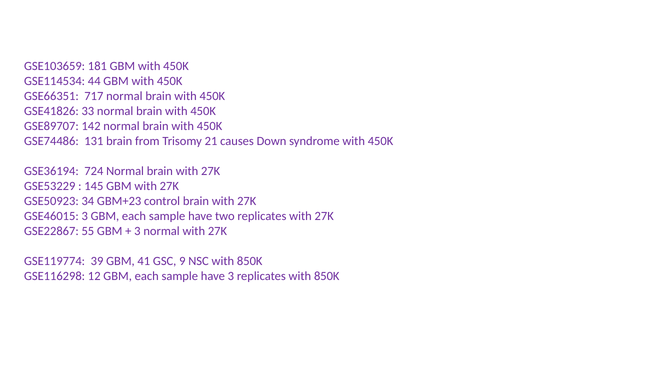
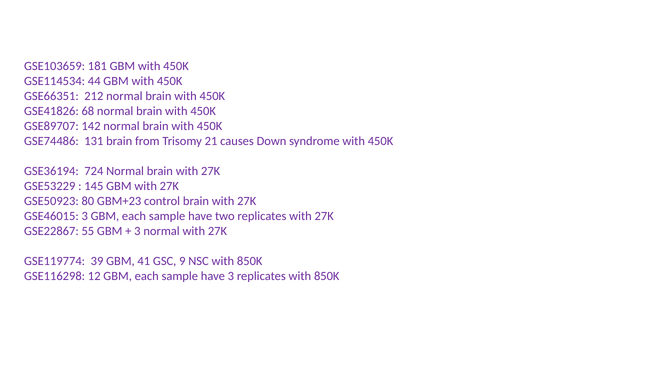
717: 717 -> 212 (94, 96)
33: 33 -> 68 (88, 111)
34: 34 -> 80 (88, 201)
